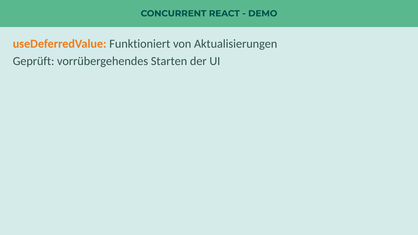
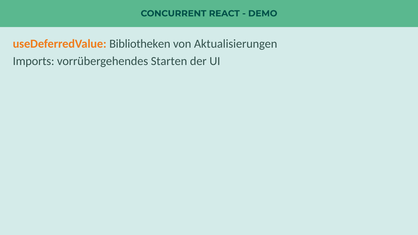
Funktioniert: Funktioniert -> Bibliotheken (140, 44)
Geprüft: Geprüft -> Imports (34, 61)
